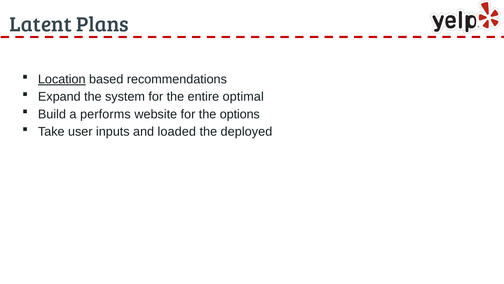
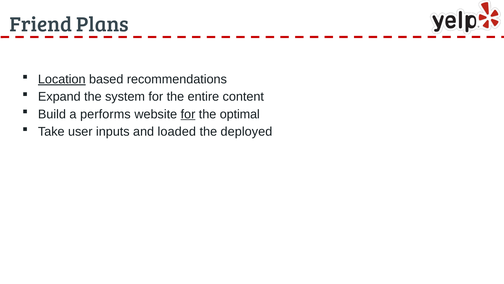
Latent: Latent -> Friend (41, 25)
optimal: optimal -> content (243, 97)
for underline: none -> present (188, 114)
options: options -> optimal (240, 114)
